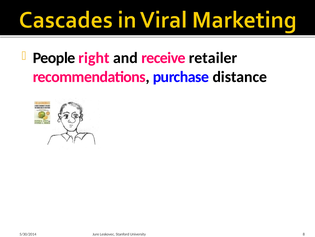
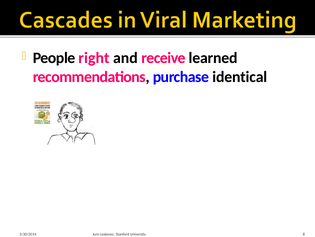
retailer: retailer -> learned (213, 58)
distance: distance -> identical (240, 77)
